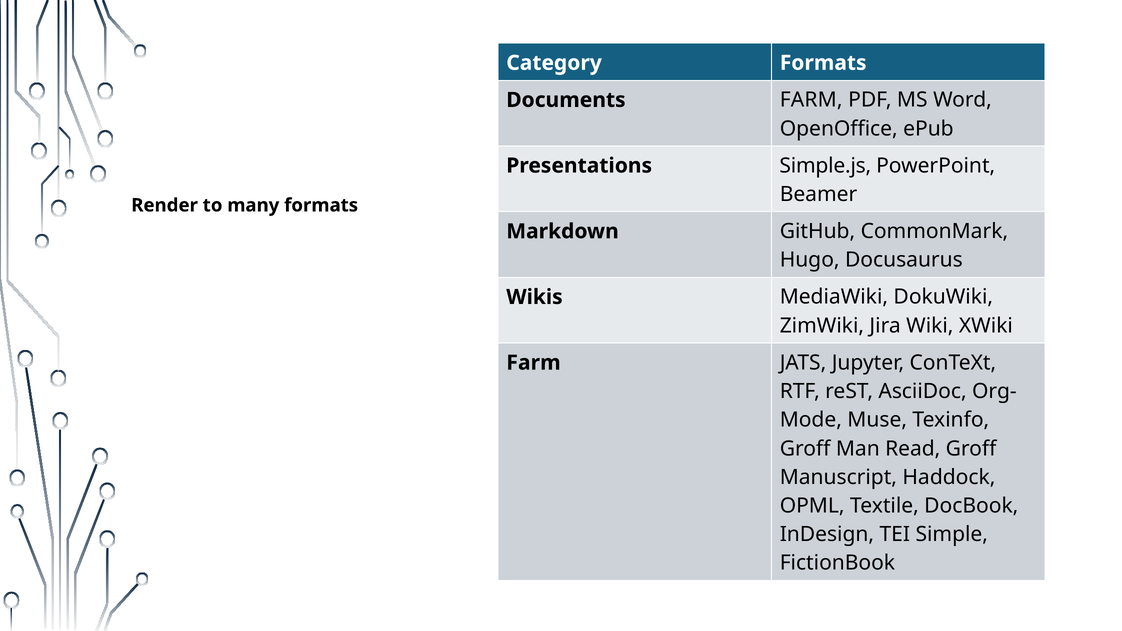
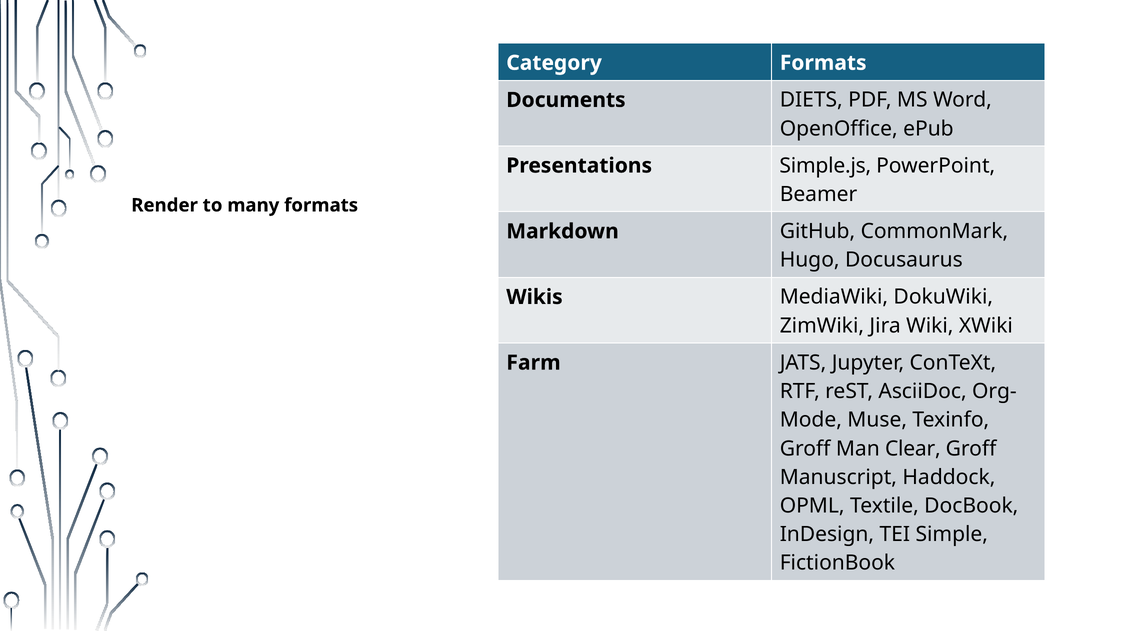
Documents FARM: FARM -> DIETS (811, 100)
Read: Read -> Clear (913, 449)
